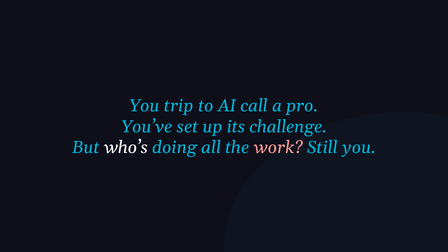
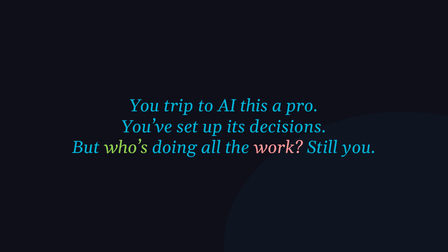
call: call -> this (254, 106)
challenge: challenge -> decisions (288, 127)
who’s colour: white -> light green (126, 148)
